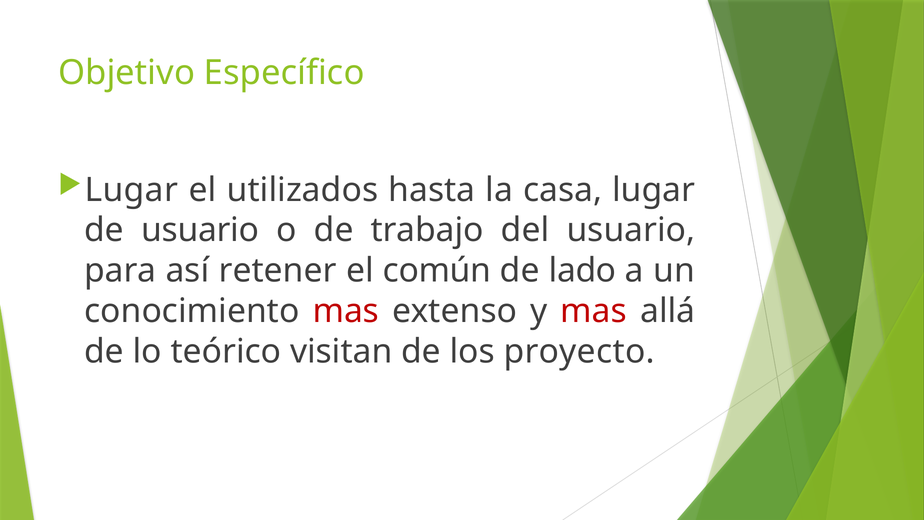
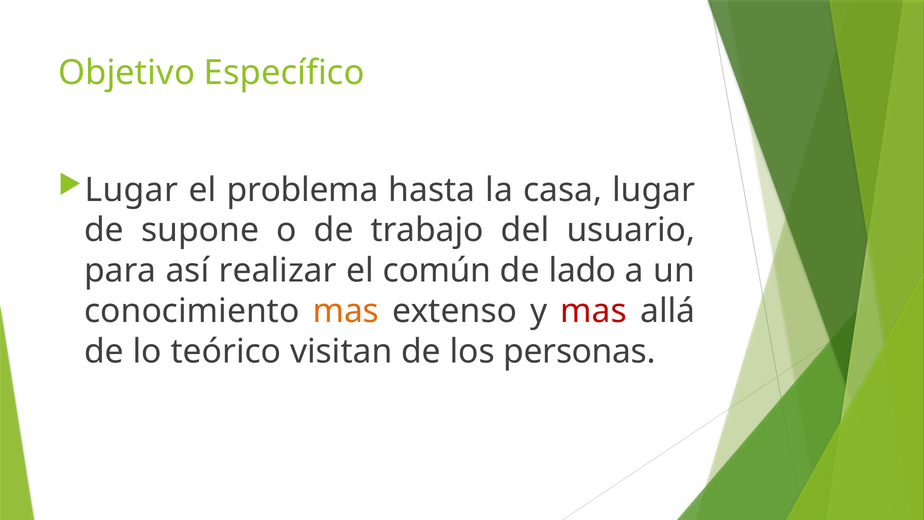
utilizados: utilizados -> problema (303, 190)
de usuario: usuario -> supone (200, 230)
retener: retener -> realizar (278, 271)
mas colour: red -> orange (346, 311)
proyecto: proyecto -> personas (580, 352)
